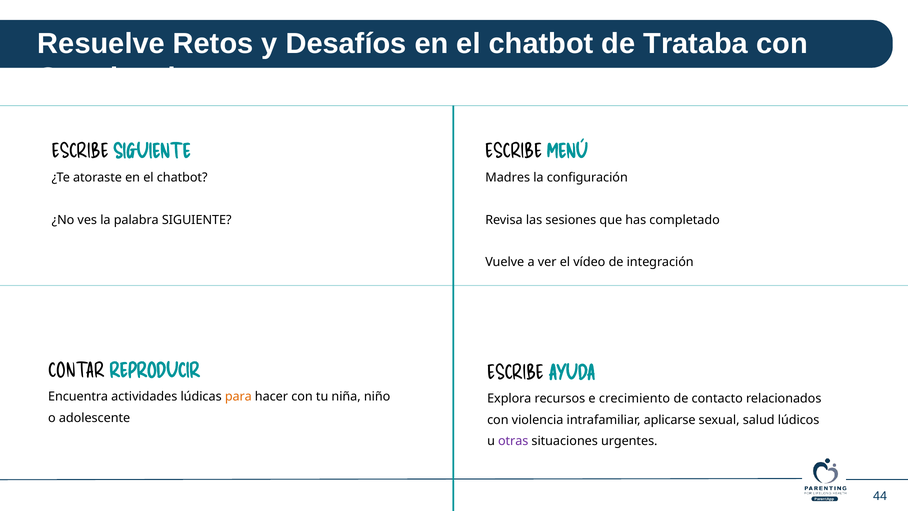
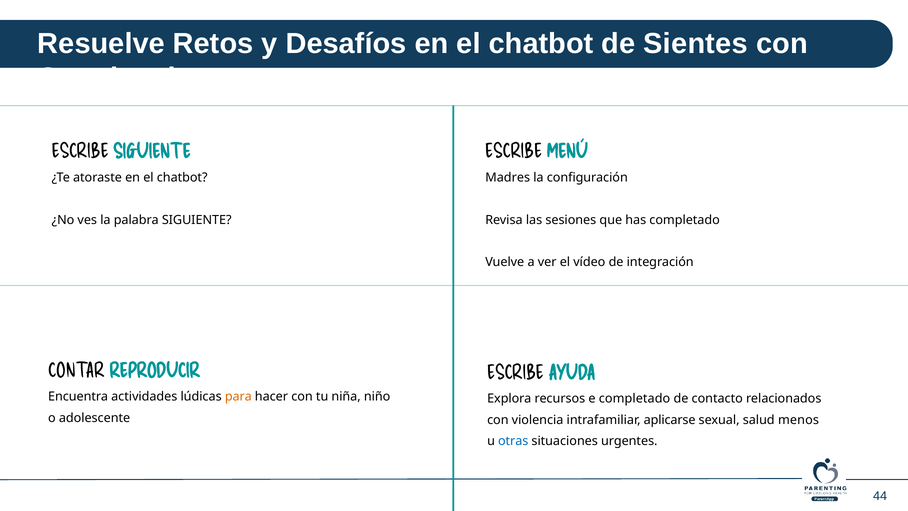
Trataba: Trataba -> Sientes (696, 44)
e crecimiento: crecimiento -> completado (635, 399)
lúdicos: lúdicos -> menos (798, 420)
otras colour: purple -> blue (513, 441)
